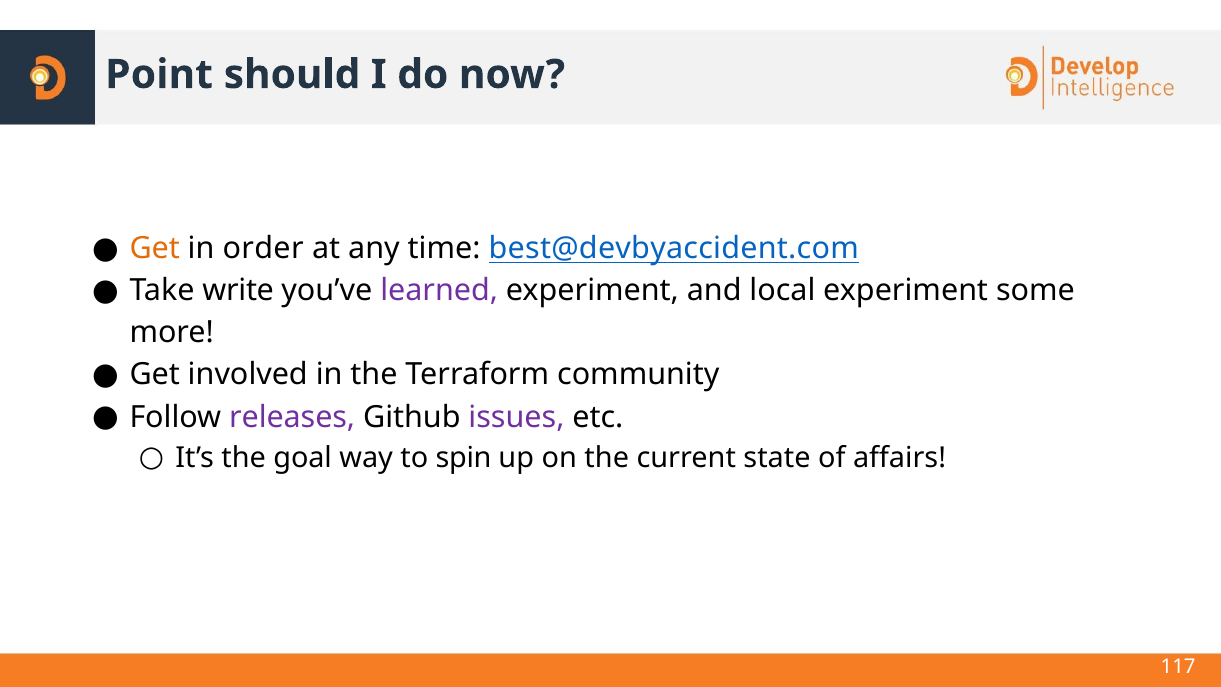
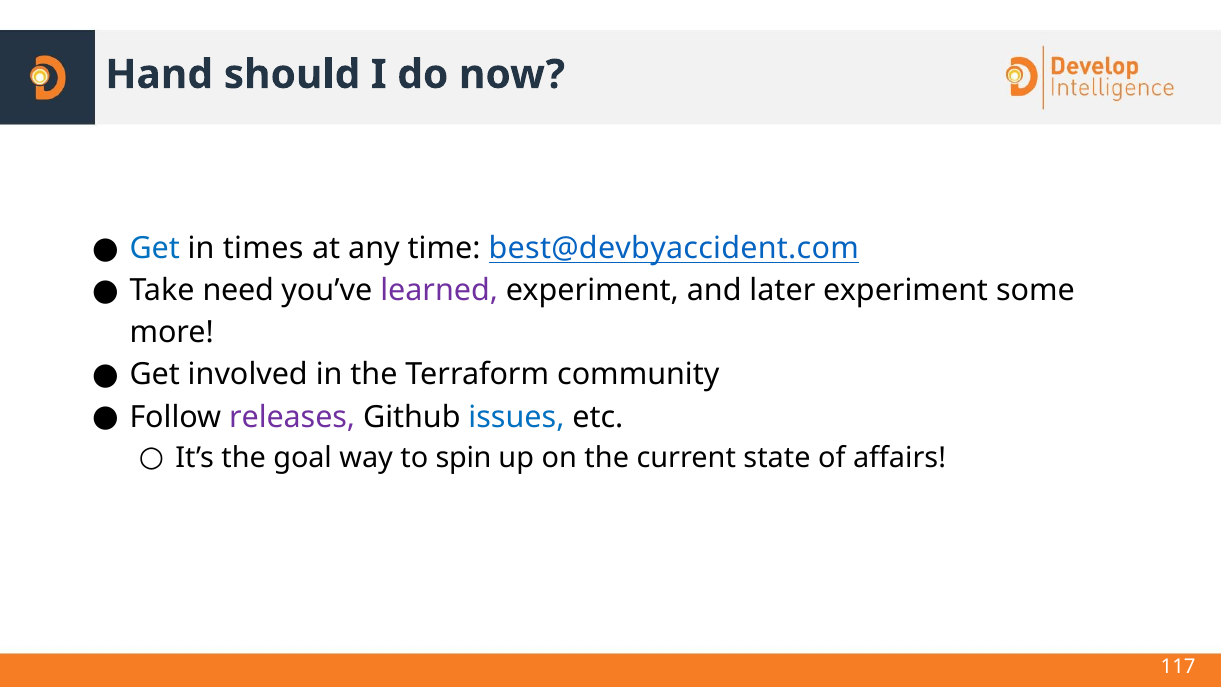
Point: Point -> Hand (159, 75)
Get colour: orange -> blue (155, 248)
order: order -> times (263, 248)
write: write -> need (238, 291)
local: local -> later (782, 291)
issues colour: purple -> blue (516, 417)
